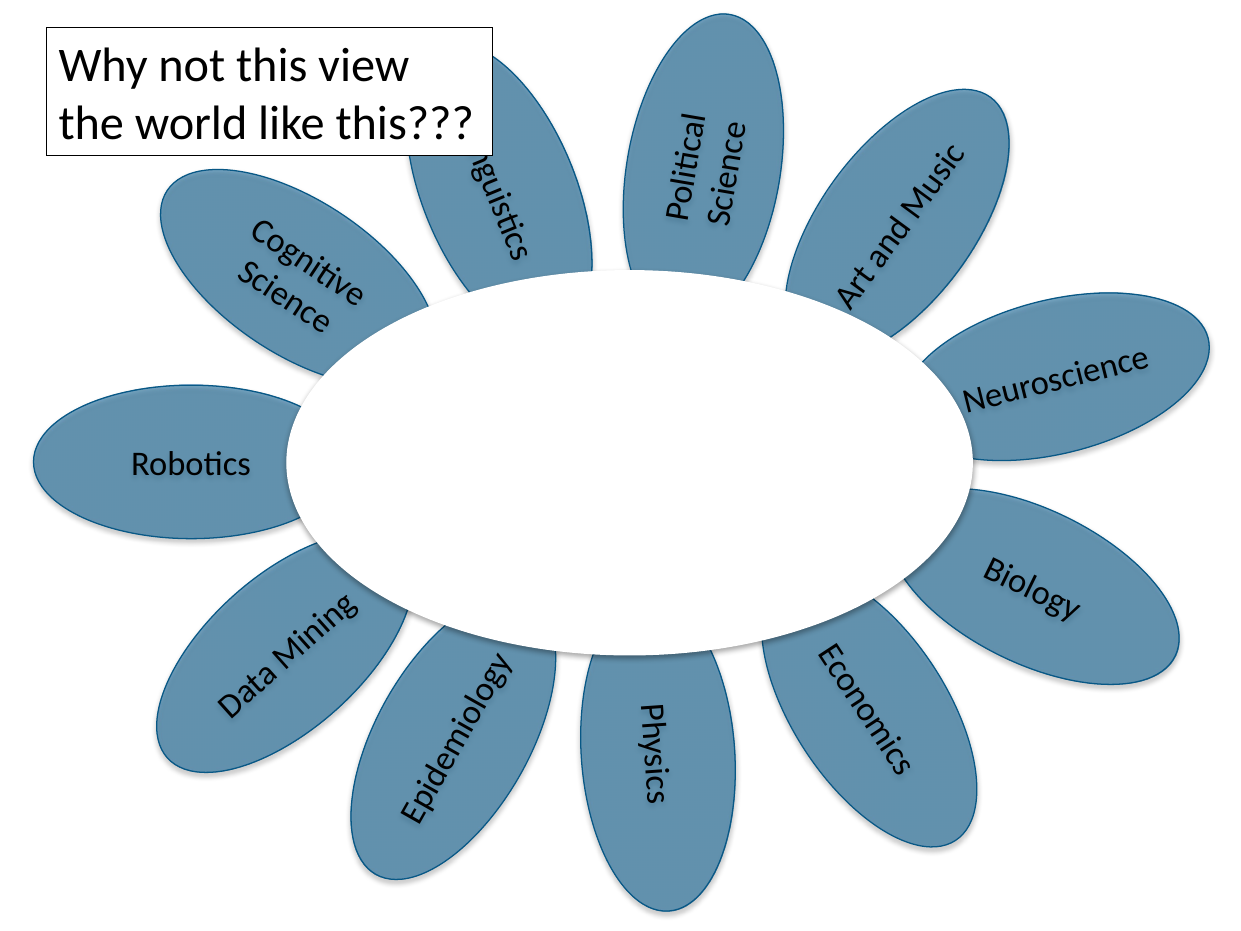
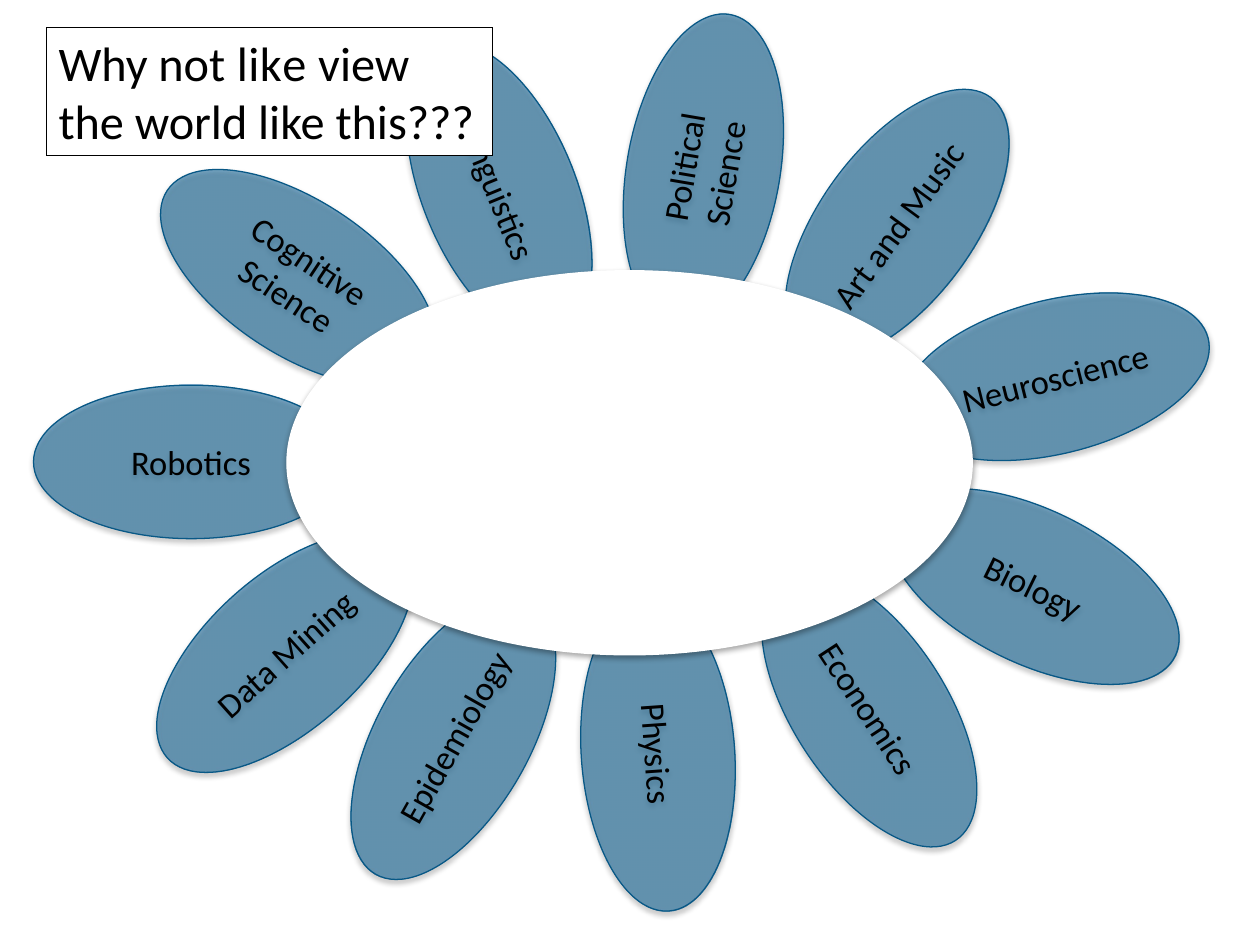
not this: this -> like (272, 66)
